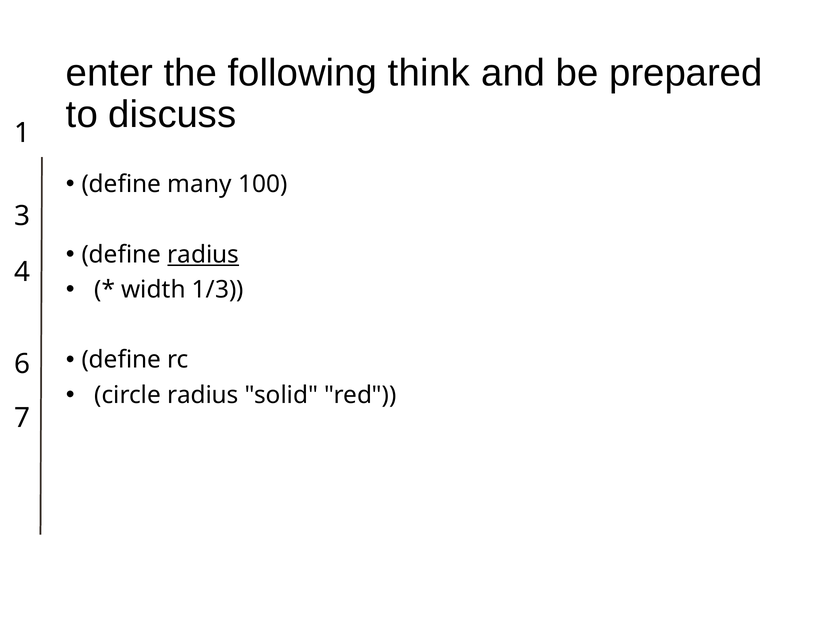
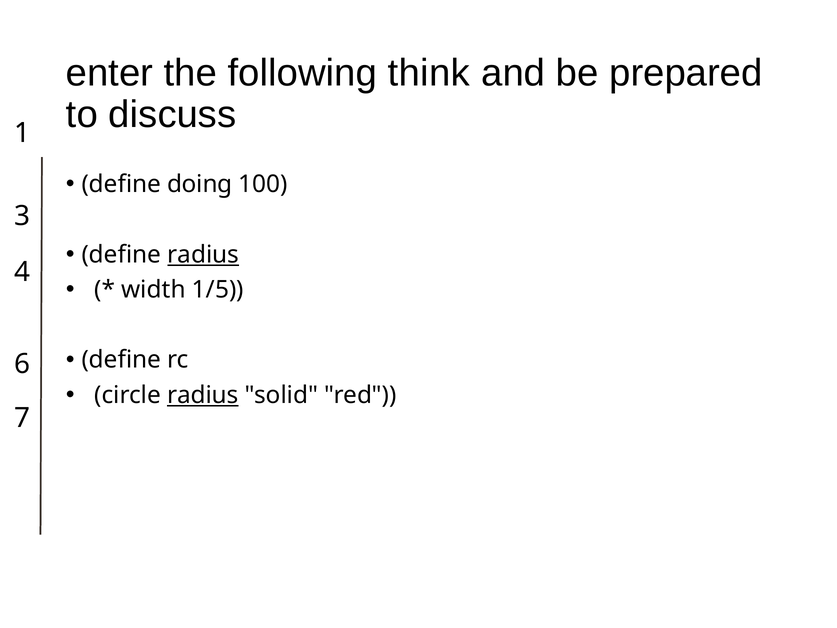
many: many -> doing (200, 184)
1/3: 1/3 -> 1/5 (218, 290)
radius underline: none -> present (203, 395)
